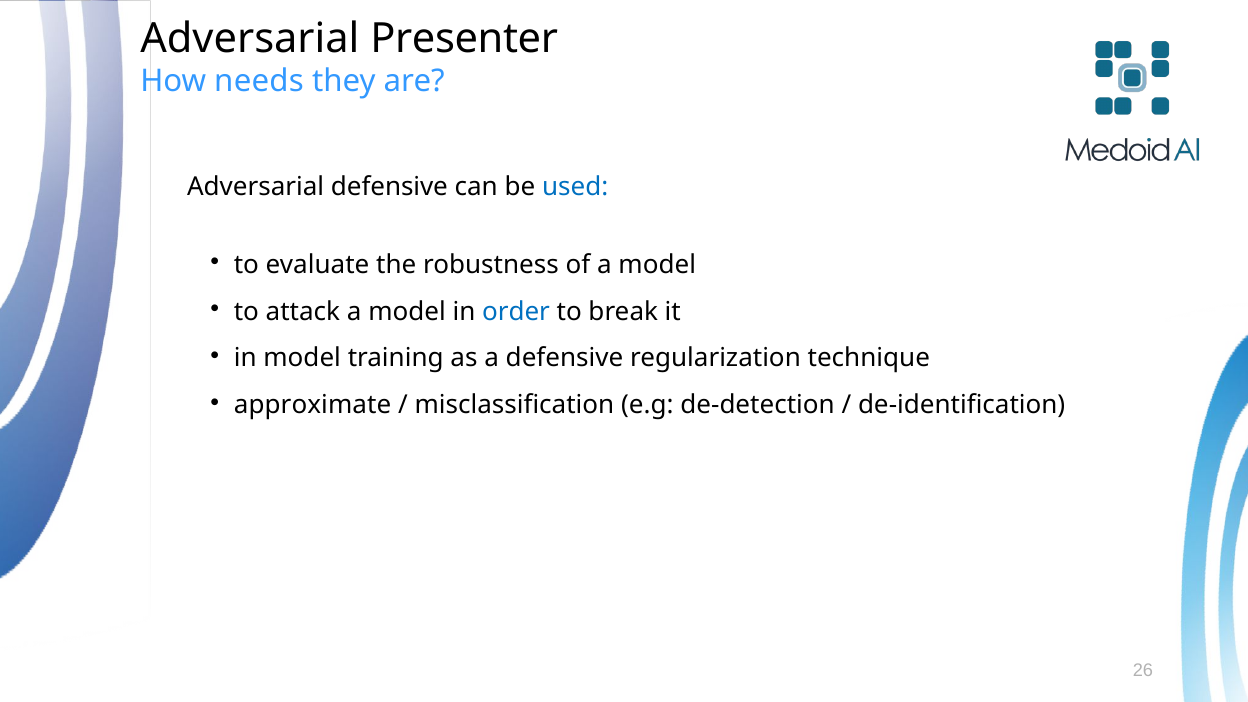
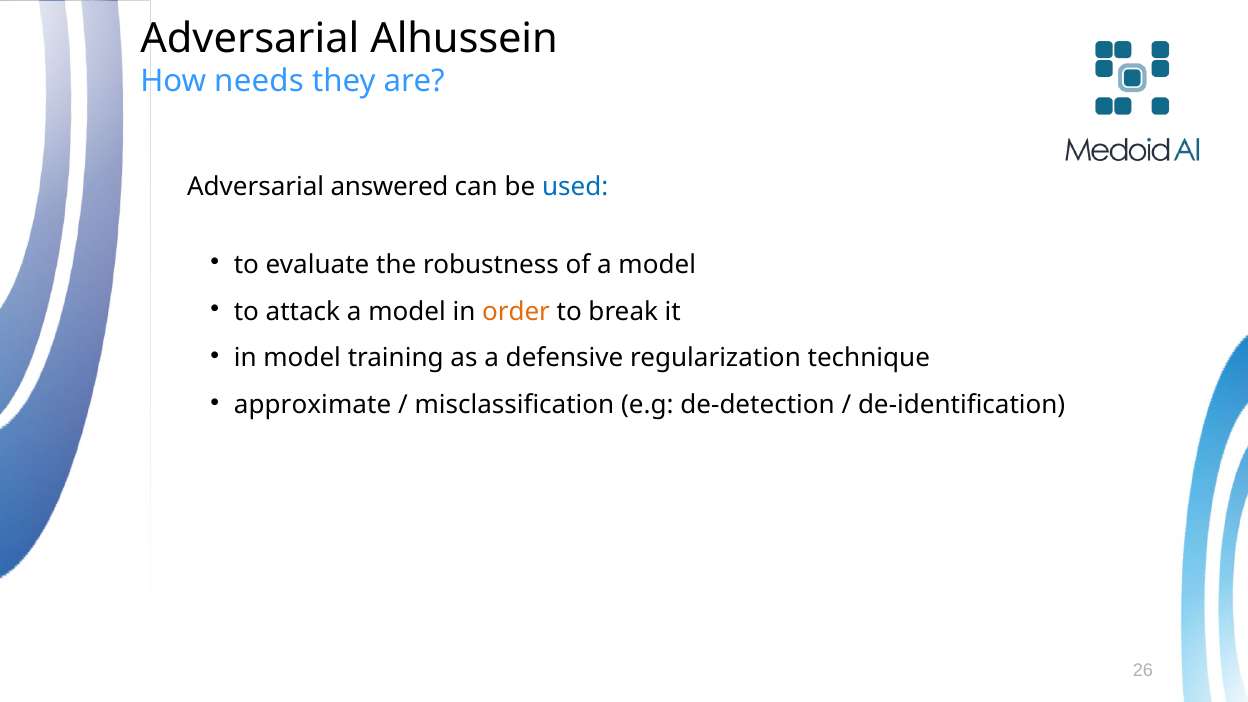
Presenter: Presenter -> Alhussein (464, 39)
Adversarial defensive: defensive -> answered (390, 187)
order colour: blue -> orange (516, 312)
